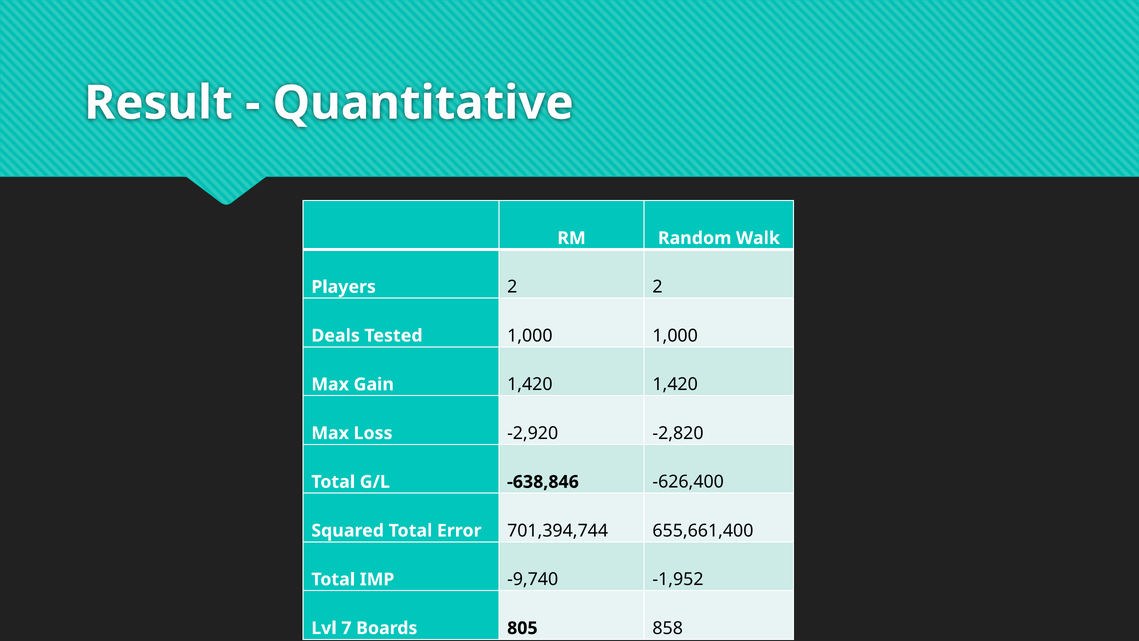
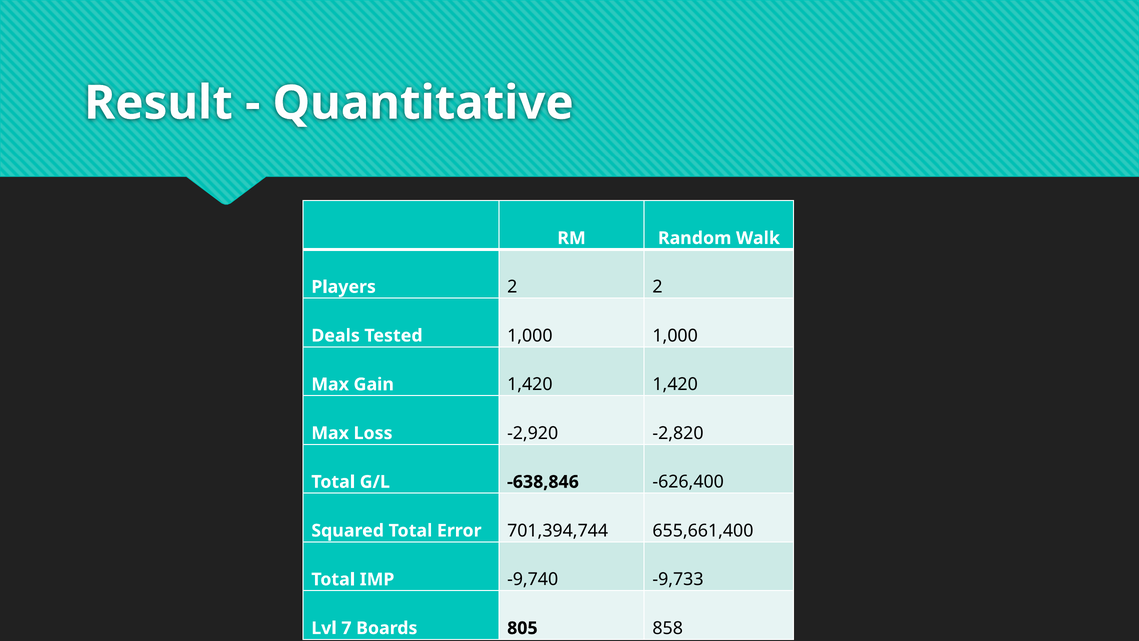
-1,952: -1,952 -> -9,733 (678, 579)
